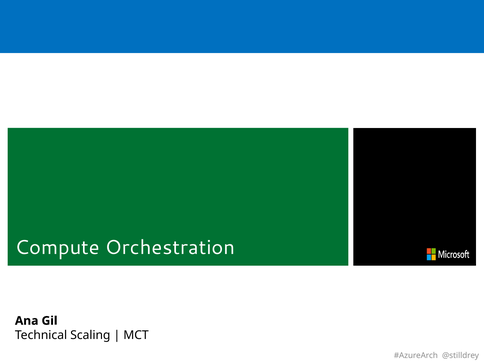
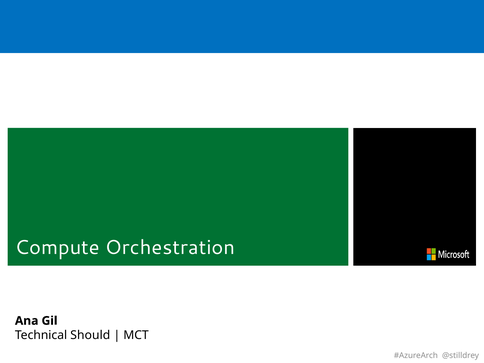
Scaling: Scaling -> Should (90, 335)
